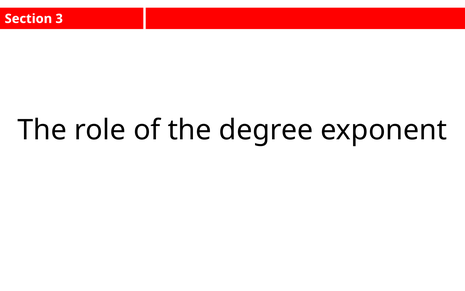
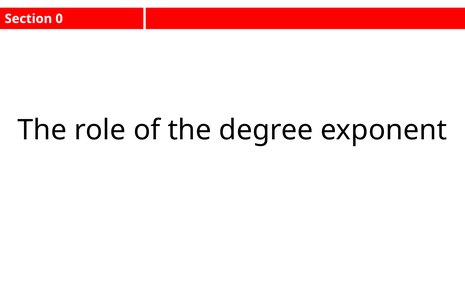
3: 3 -> 0 (59, 19)
